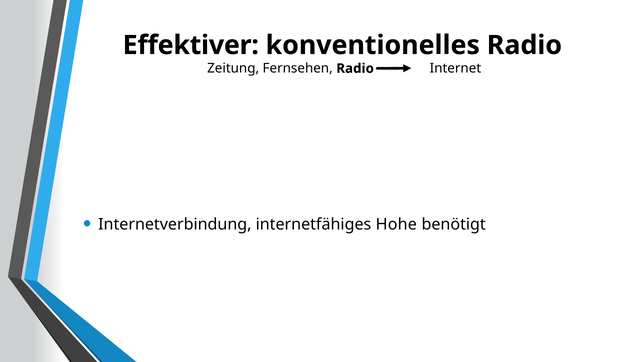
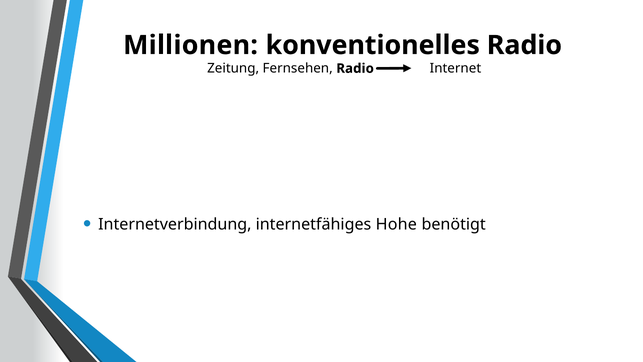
Effektiver: Effektiver -> Millionen (191, 45)
